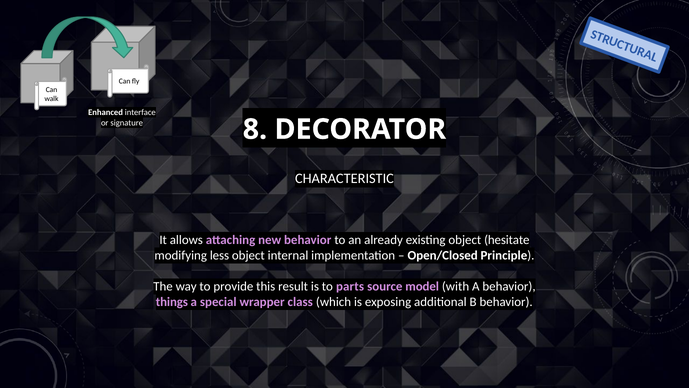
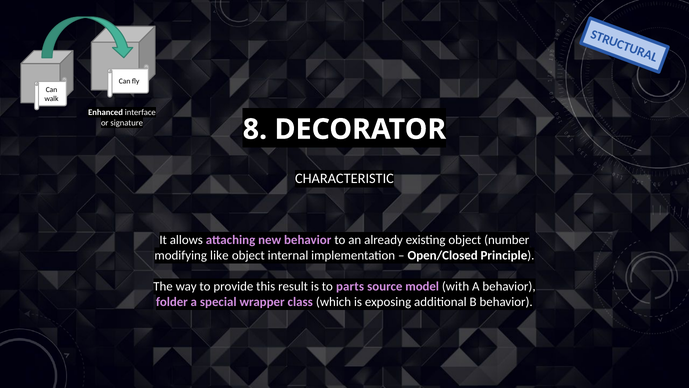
hesitate: hesitate -> number (507, 240)
less: less -> like (219, 255)
things: things -> folder (172, 302)
